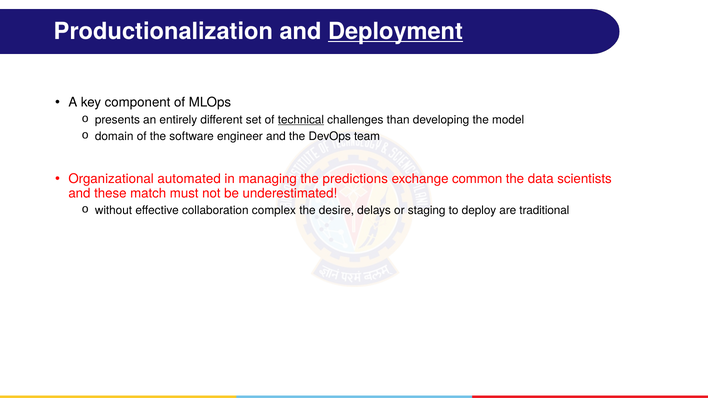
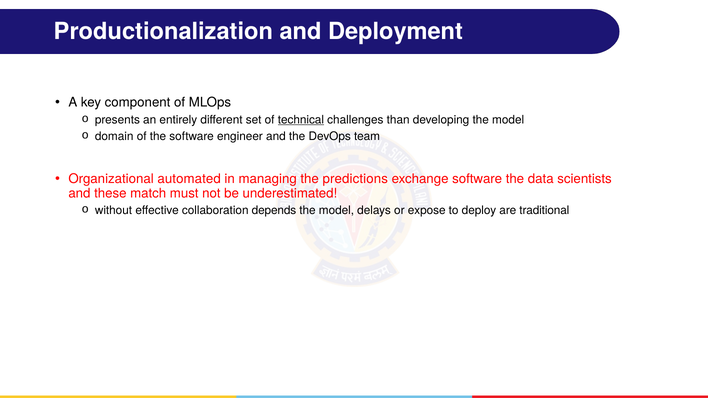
Deployment underline: present -> none (396, 31)
exchange common: common -> software (477, 179)
complex: complex -> depends (274, 210)
desire: desire -> model (336, 210)
staging: staging -> expose (427, 210)
